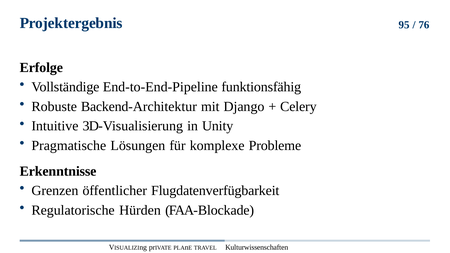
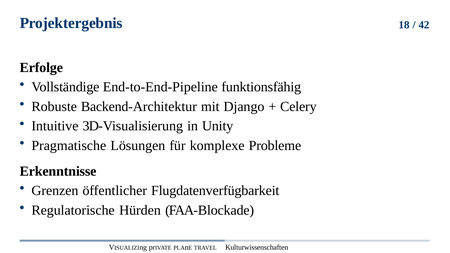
95: 95 -> 18 (404, 25)
76: 76 -> 42 (424, 25)
